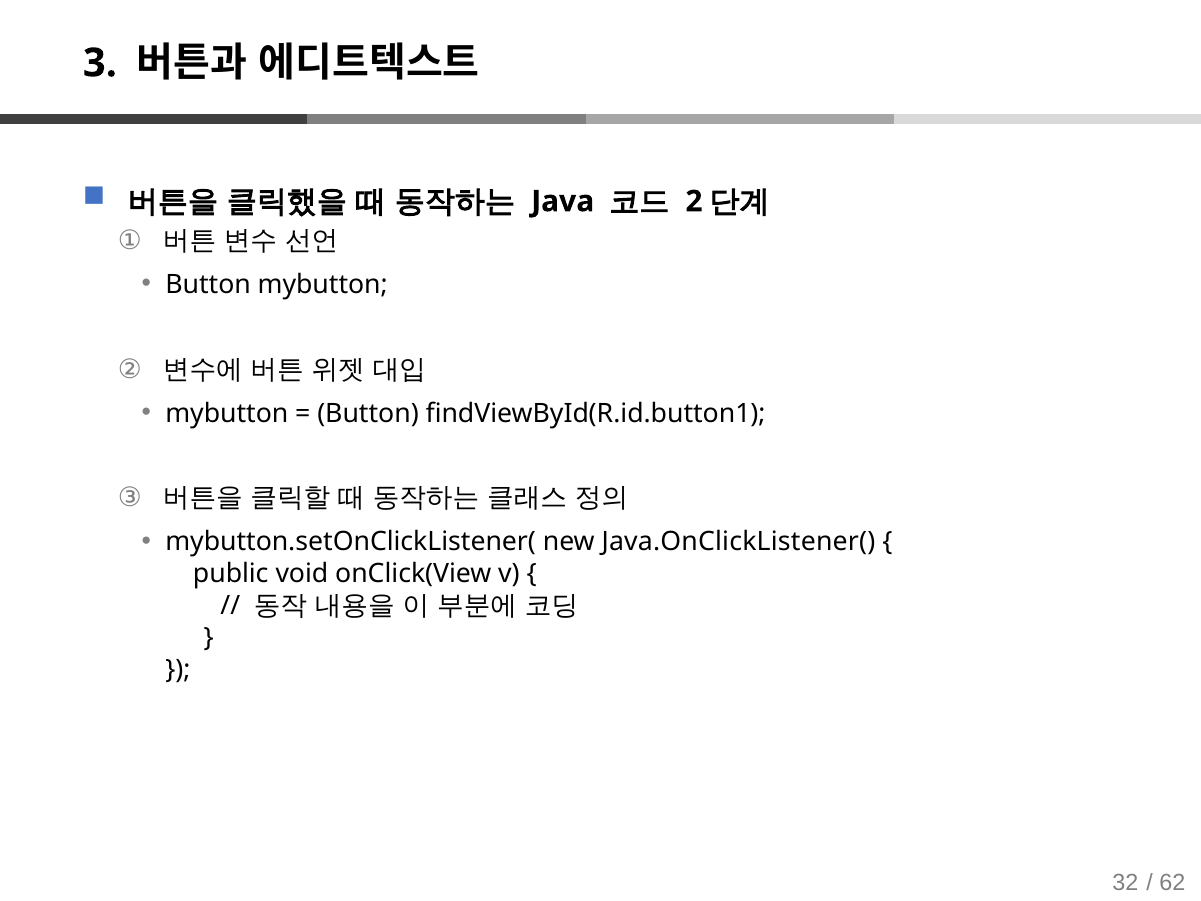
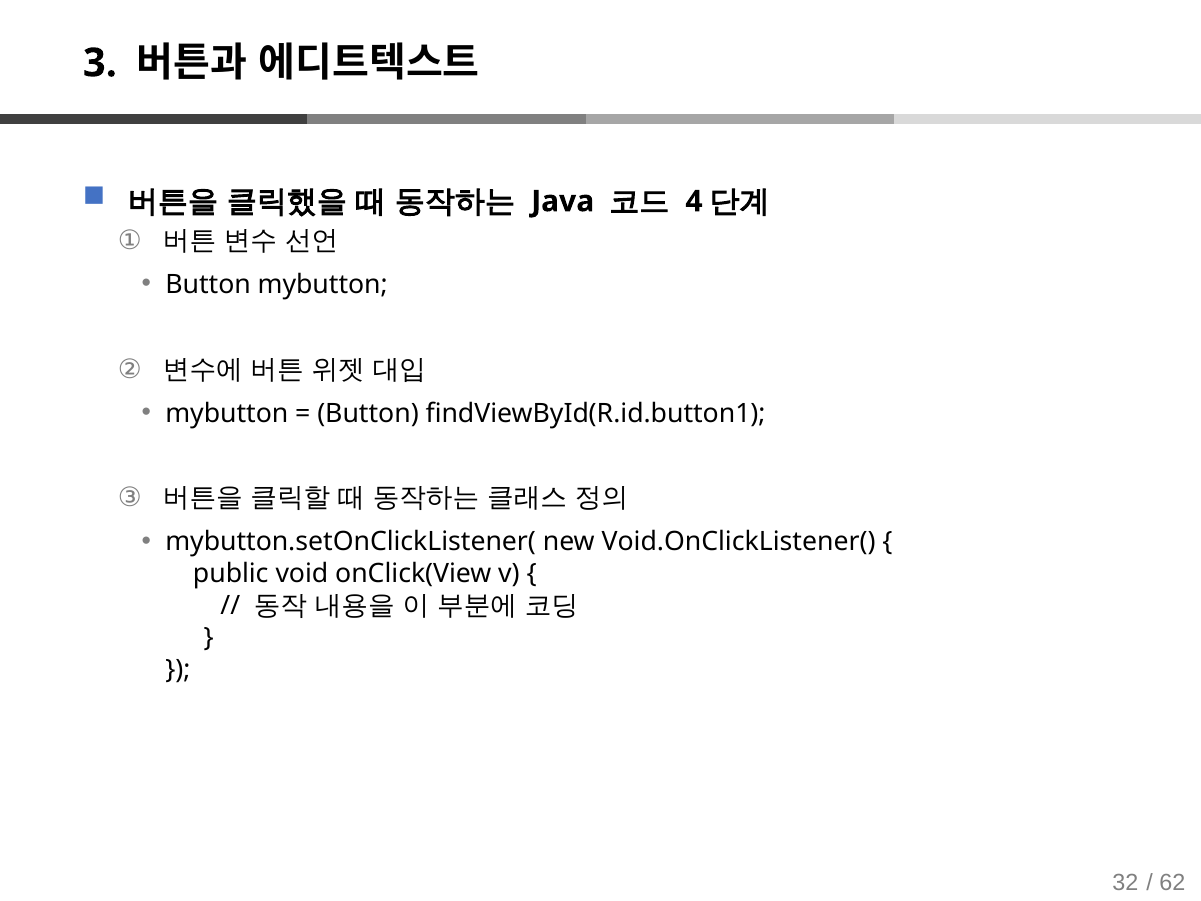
2: 2 -> 4 (694, 201)
Java.OnClickListener(: Java.OnClickListener( -> Void.OnClickListener( (739, 542)
